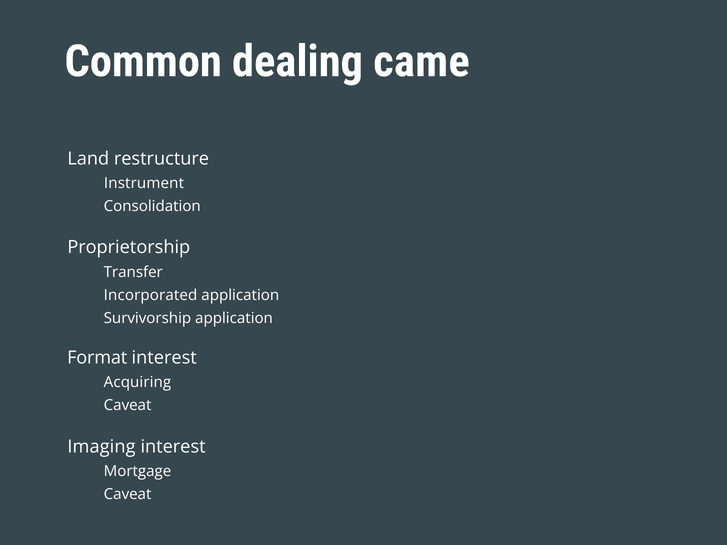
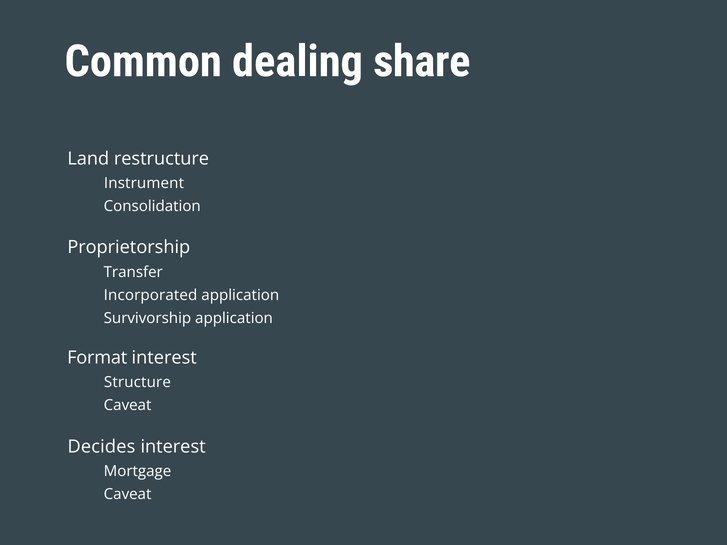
came: came -> share (422, 62)
Acquiring: Acquiring -> Structure (137, 382)
Imaging: Imaging -> Decides (101, 447)
